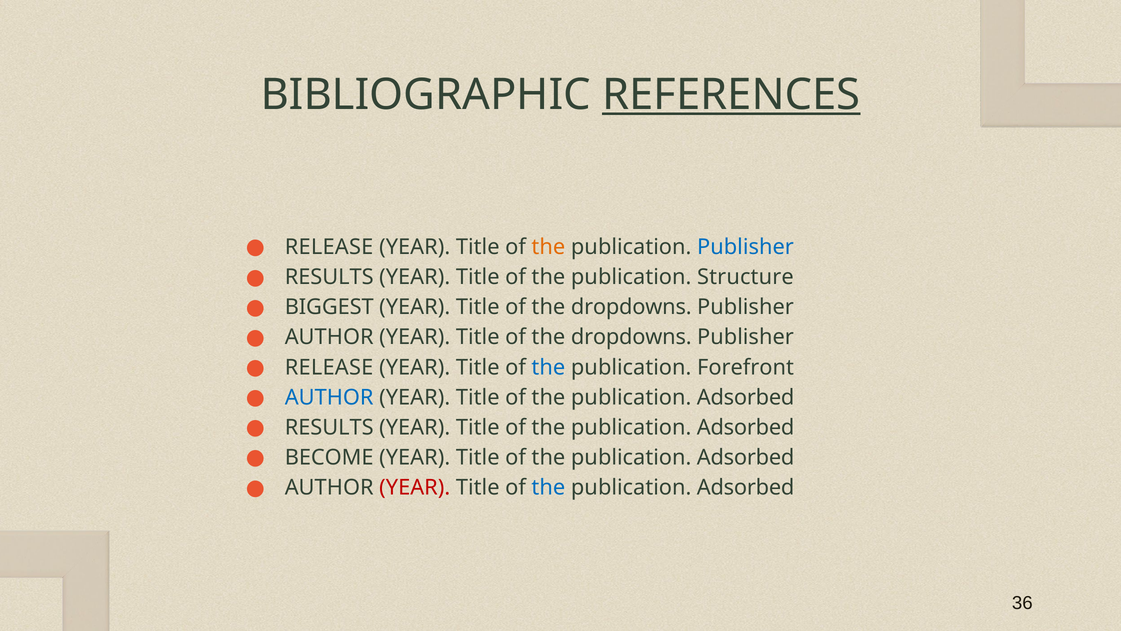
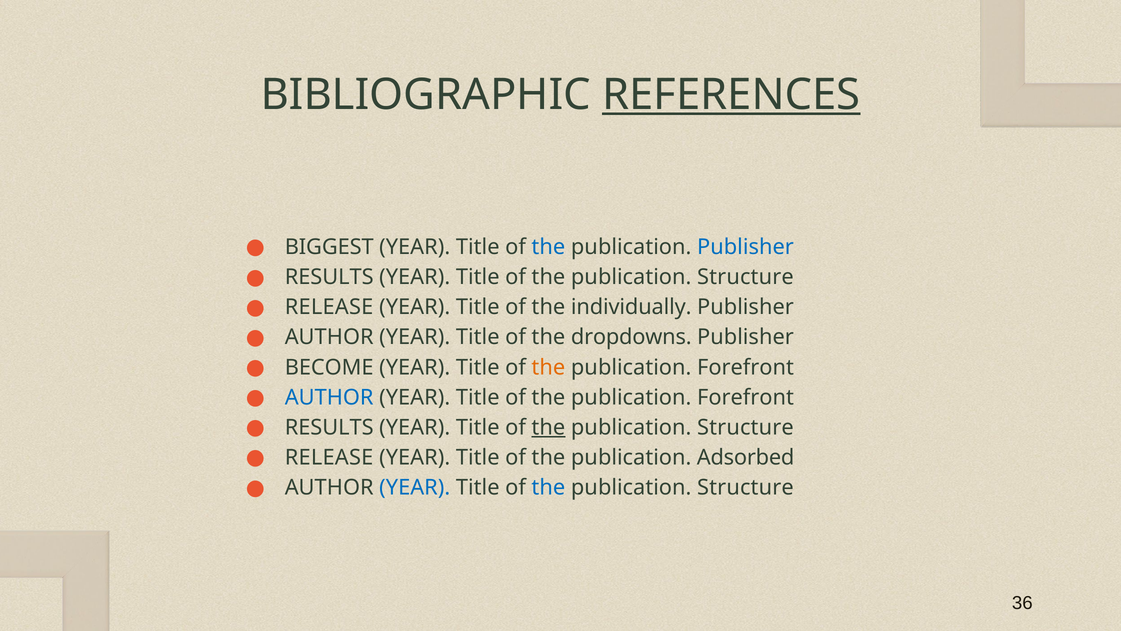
RELEASE: RELEASE -> BIGGEST (329, 247)
the colour: orange -> blue (548, 247)
BIGGEST: BIGGEST -> RELEASE (329, 307)
dropdowns: dropdowns -> individually (631, 307)
RELEASE: RELEASE -> BECOME (329, 367)
the colour: blue -> orange (548, 367)
Adsorbed: Adsorbed -> Forefront (745, 397)
the underline: none -> present (548, 427)
Adsorbed: Adsorbed -> Structure (745, 427)
BECOME: BECOME -> RELEASE (329, 457)
YEAR colour: red -> blue (415, 487)
Adsorbed: Adsorbed -> Structure (745, 487)
